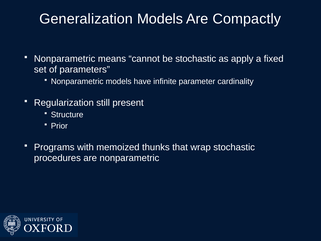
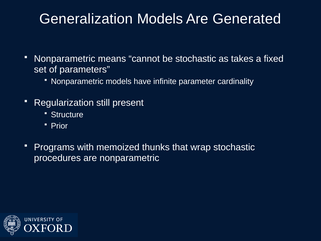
Compactly: Compactly -> Generated (247, 19)
apply: apply -> takes (242, 59)
